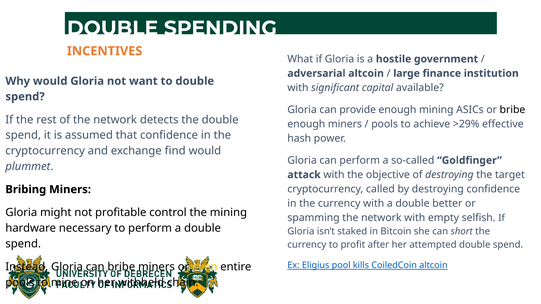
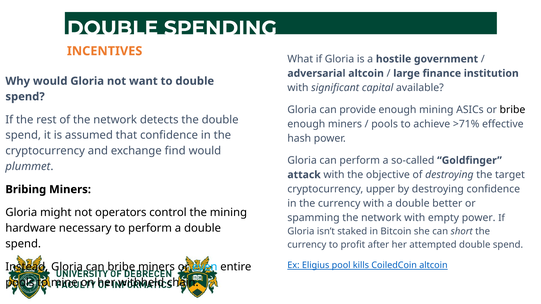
>29%: >29% -> >71% (466, 124)
called: called -> upper (380, 189)
profitable: profitable -> operators (121, 213)
empty selfish: selfish -> power (479, 218)
even colour: yellow -> light blue (205, 267)
